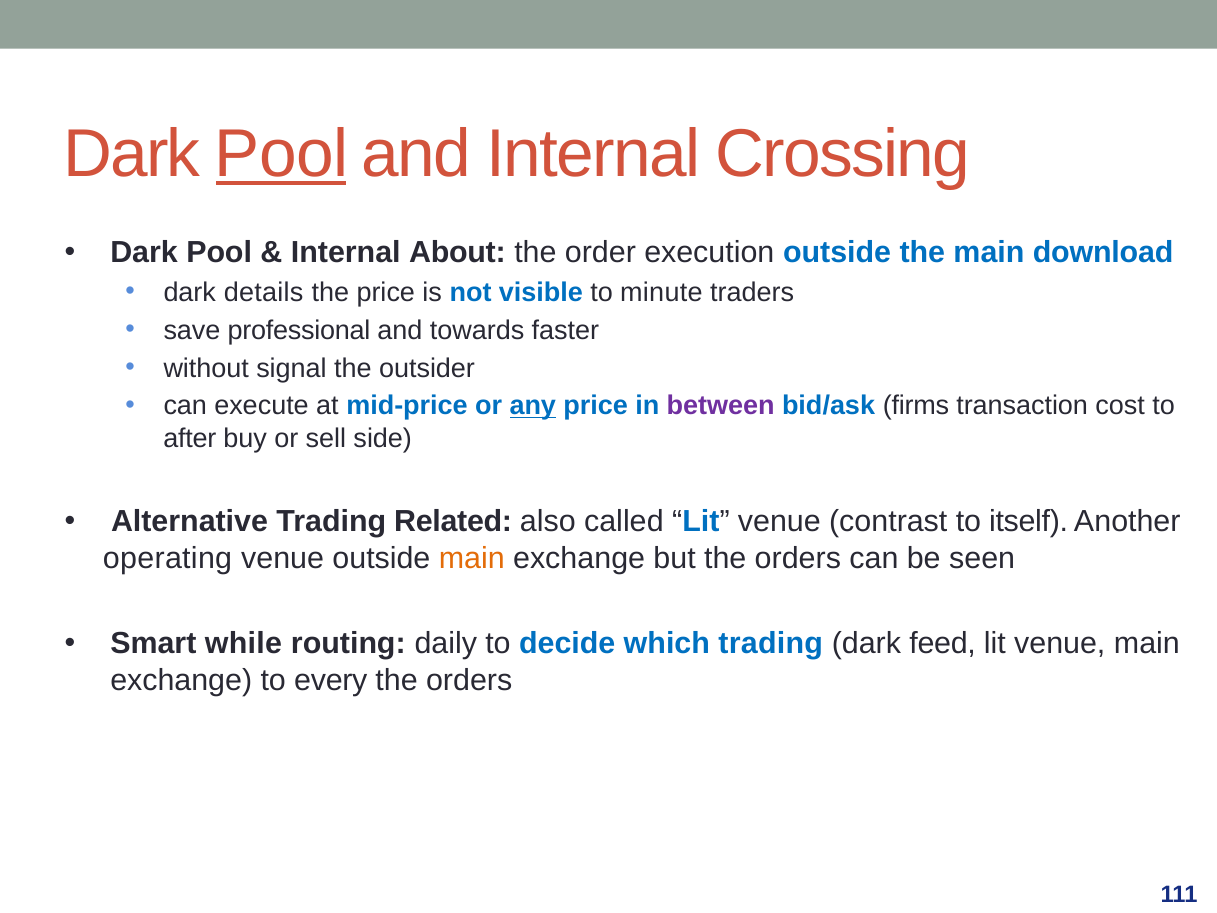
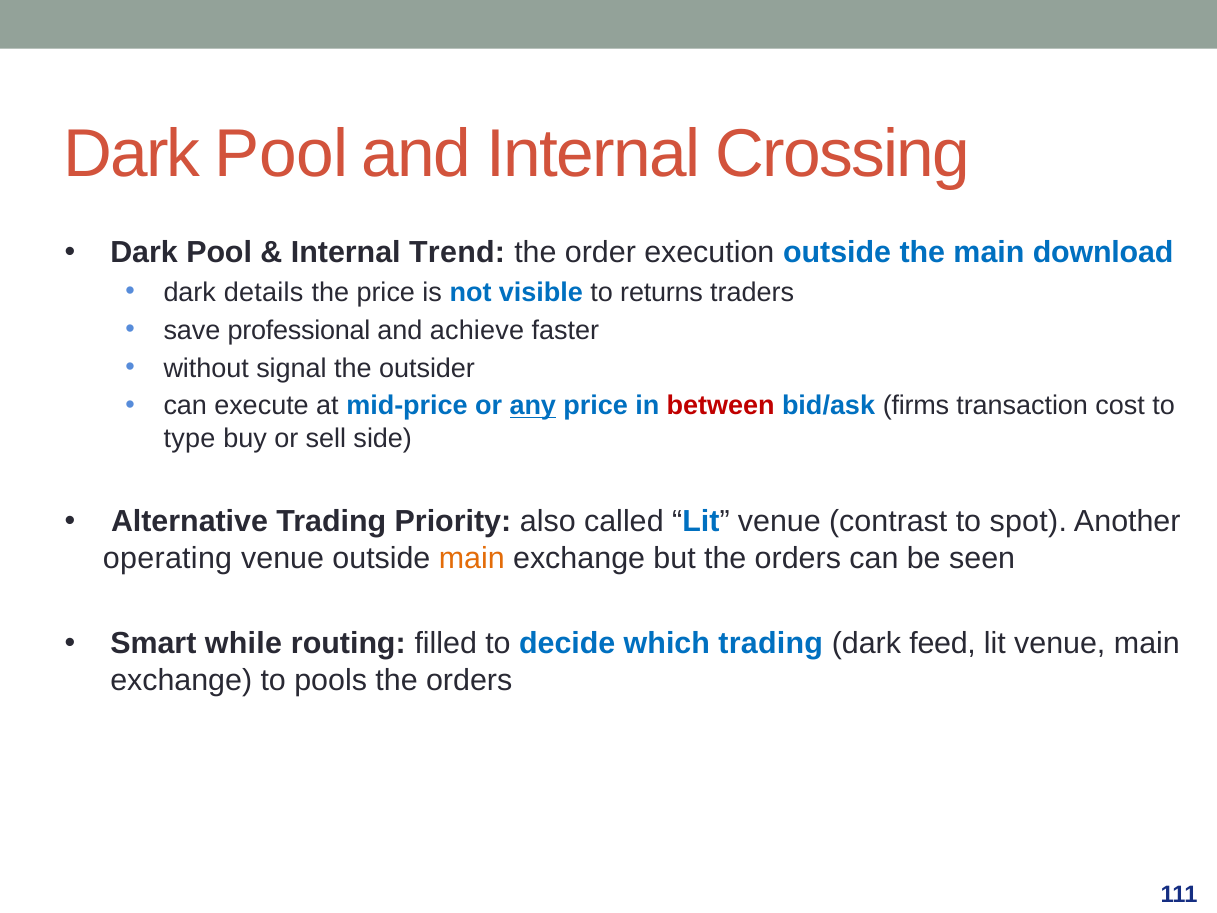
Pool underline: present -> none (282, 154)
About: About -> Trend (457, 253)
minute: minute -> returns (662, 292)
towards: towards -> achieve (477, 330)
between colour: purple -> red (721, 406)
after: after -> type (190, 438)
Related: Related -> Priority (453, 522)
itself: itself -> spot (1028, 522)
daily: daily -> filled (446, 643)
every: every -> pools (331, 680)
